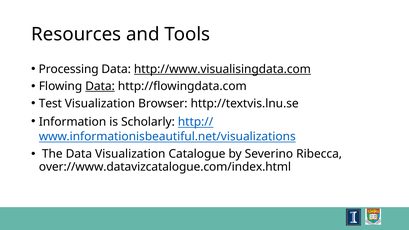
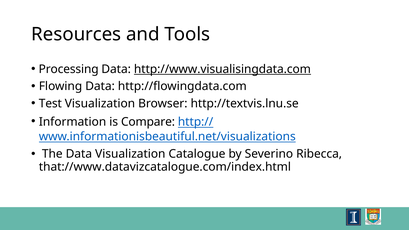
Data underline: present -> none (100, 86)
Scholarly: Scholarly -> Compare (148, 122)
over://www.datavizcatalogue.com/index.html: over://www.datavizcatalogue.com/index.html -> that://www.datavizcatalogue.com/index.html (165, 167)
